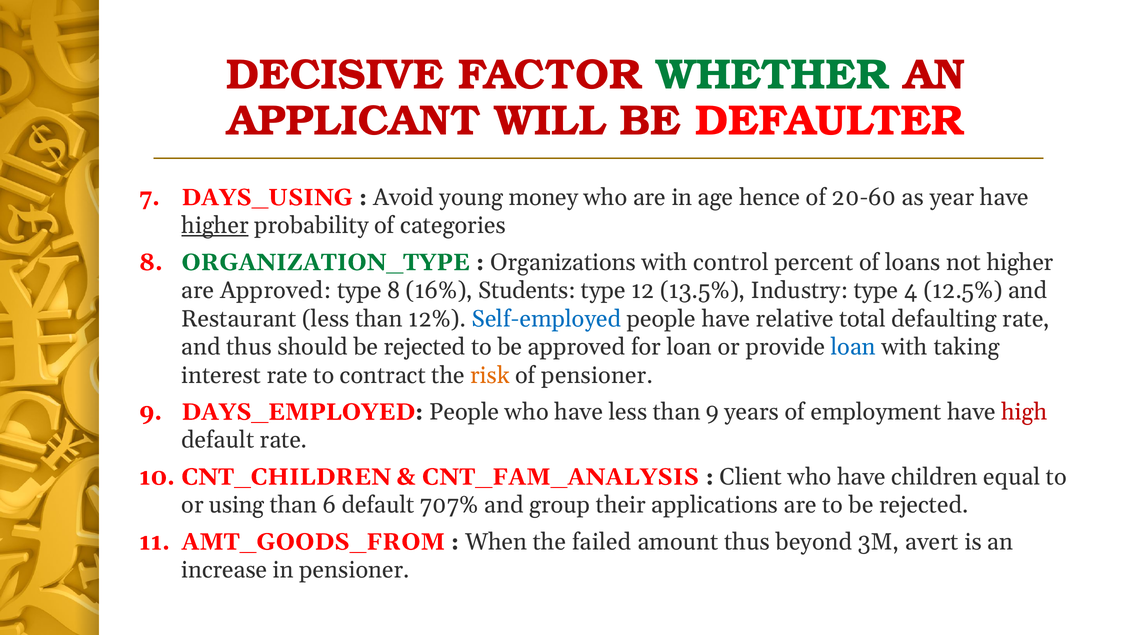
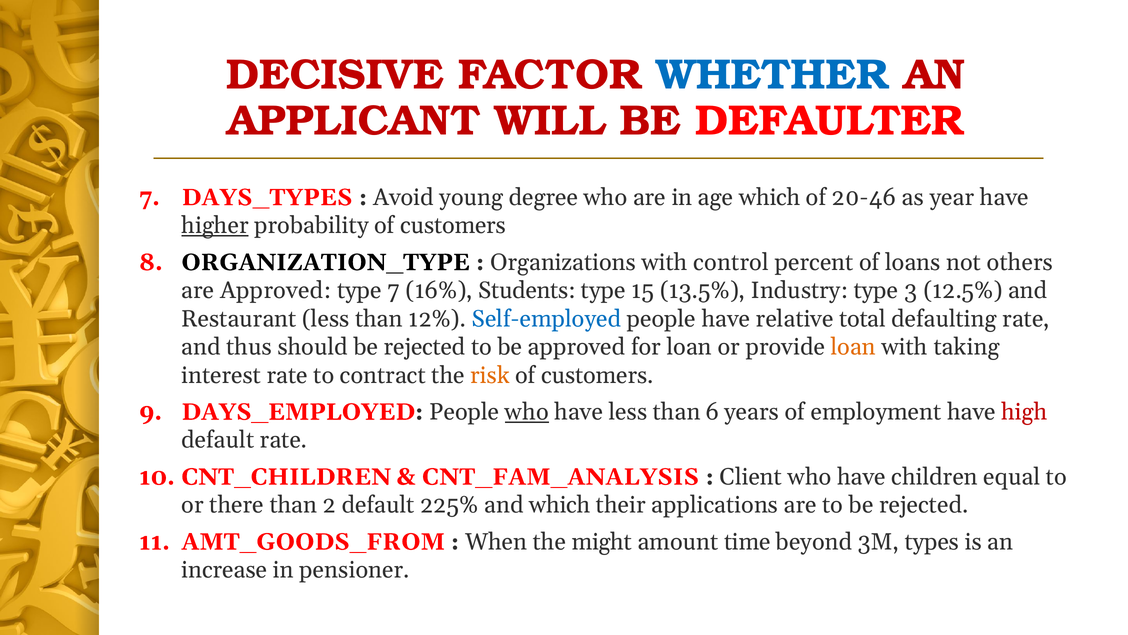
WHETHER colour: green -> blue (773, 75)
DAYS_USING: DAYS_USING -> DAYS_TYPES (267, 197)
money: money -> degree (543, 197)
age hence: hence -> which (770, 197)
20-60: 20-60 -> 20-46 (864, 197)
probability of categories: categories -> customers (453, 226)
ORGANIZATION_TYPE colour: green -> black (326, 262)
not higher: higher -> others (1020, 262)
type 8: 8 -> 7 (394, 290)
12: 12 -> 15 (643, 290)
4: 4 -> 3 (911, 290)
loan colour: blue -> orange (853, 347)
pensioner: pensioner -> customers (597, 375)
who underline: none -> present (527, 412)
than 9: 9 -> 6 (712, 412)
using: using -> there (237, 505)
6: 6 -> 2 (329, 505)
707%: 707% -> 225% (449, 505)
and group: group -> which (560, 505)
failed: failed -> might (602, 542)
amount thus: thus -> time (747, 542)
avert: avert -> types (932, 542)
